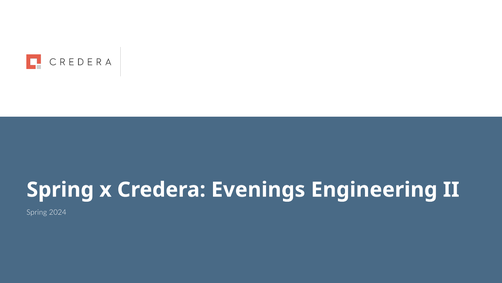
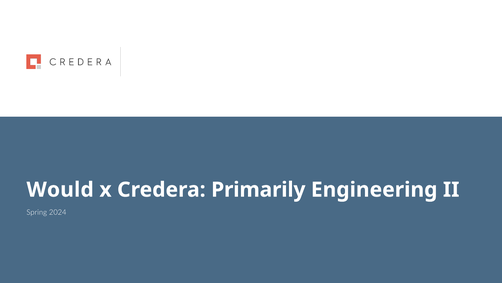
Spring: Spring -> Would (60, 189)
Evenings: Evenings -> Primarily (258, 189)
